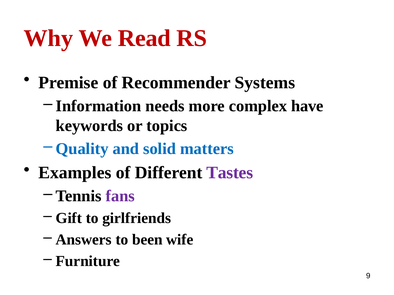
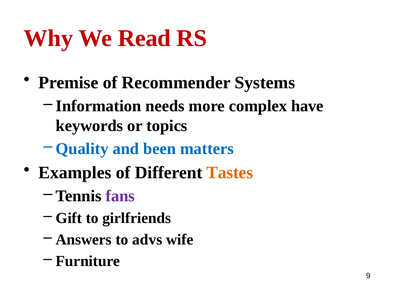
solid: solid -> been (160, 149)
Tastes colour: purple -> orange (230, 173)
been: been -> advs (147, 240)
